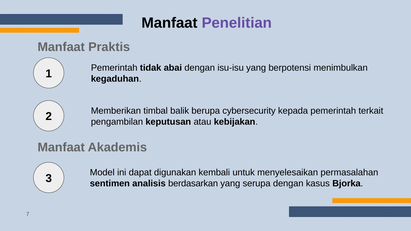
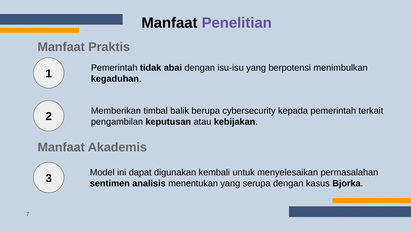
berdasarkan: berdasarkan -> menentukan (193, 184)
